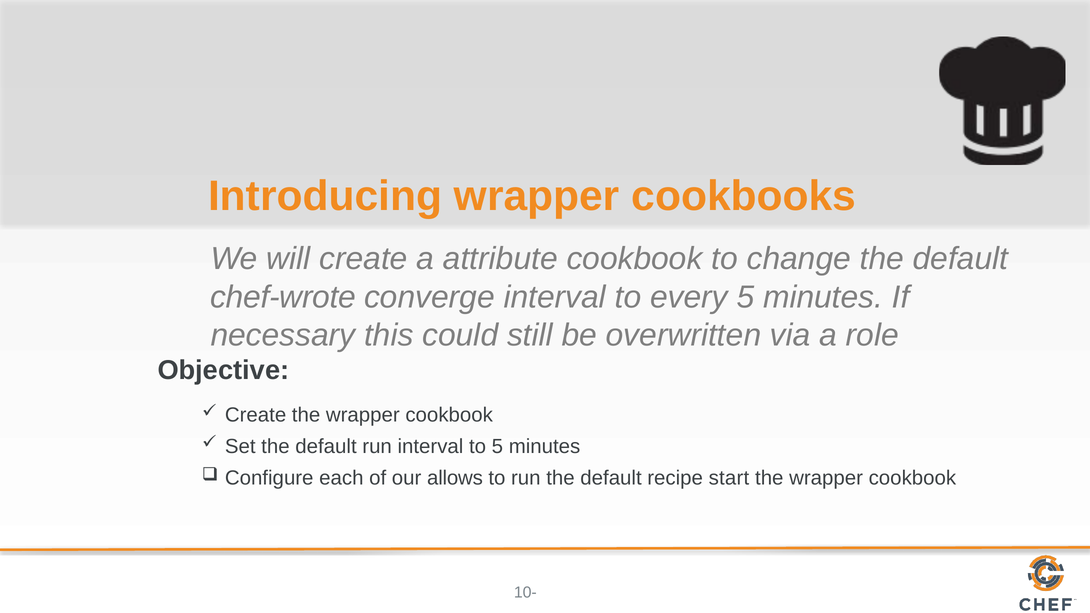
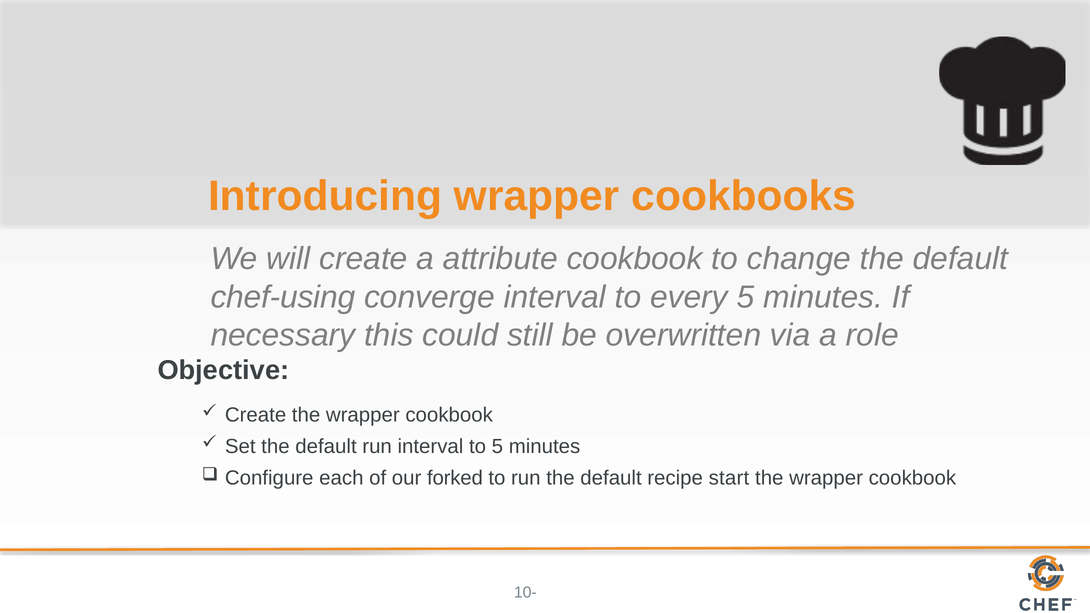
chef-wrote: chef-wrote -> chef-using (283, 297)
allows: allows -> forked (455, 478)
